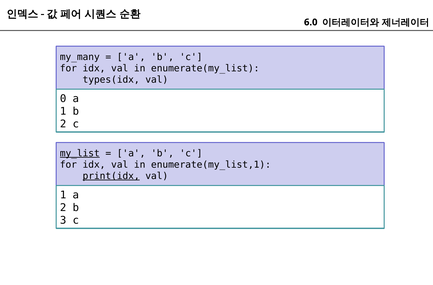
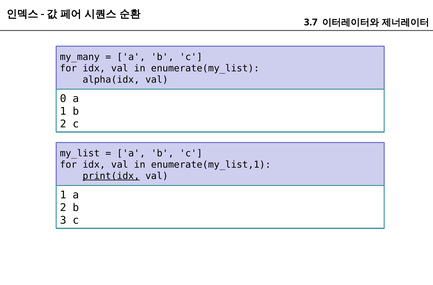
6.0: 6.0 -> 3.7 (311, 22)
types(idx: types(idx -> alpha(idx (111, 80)
my_list underline: present -> none (80, 153)
